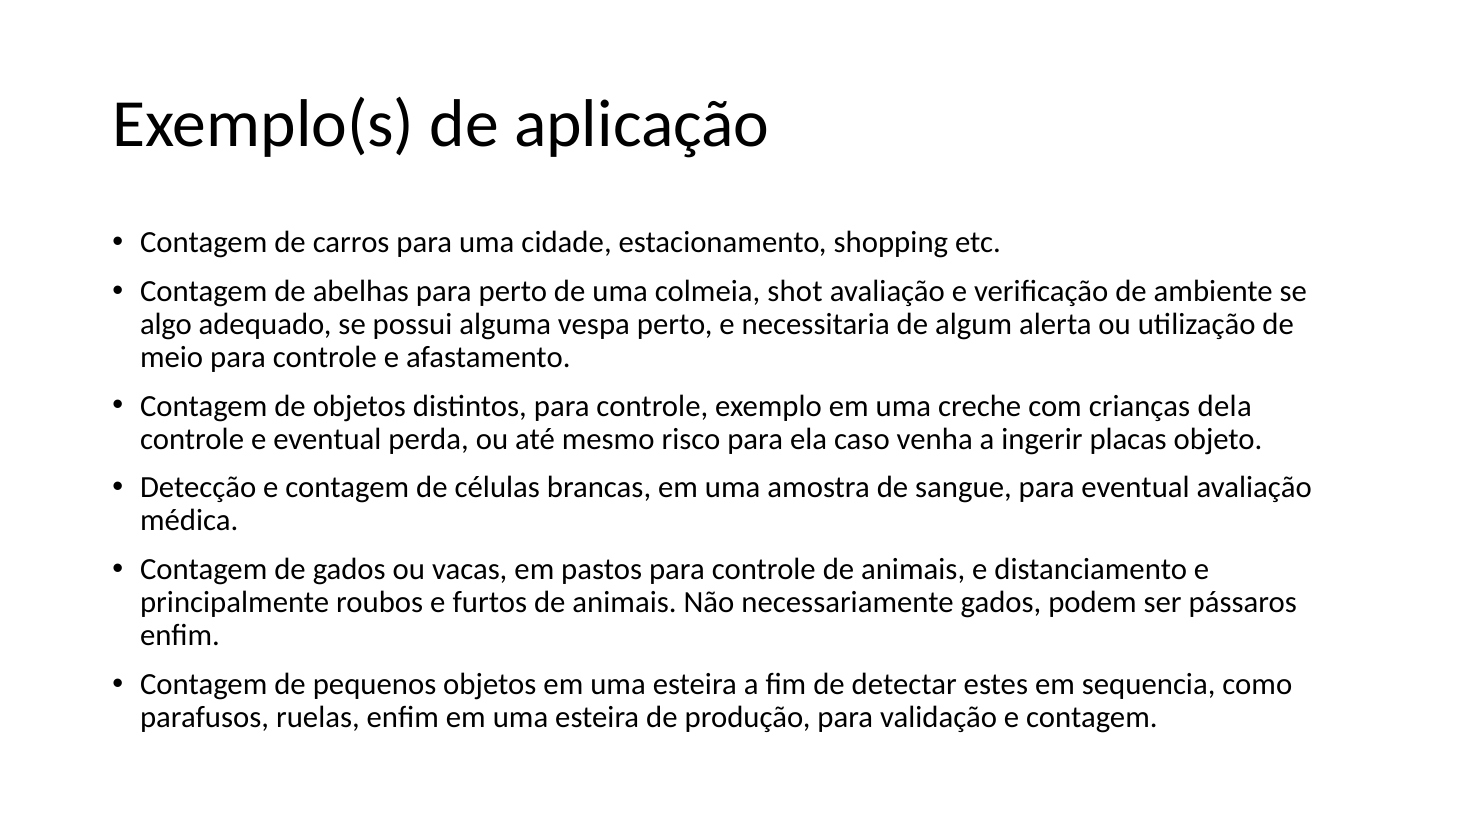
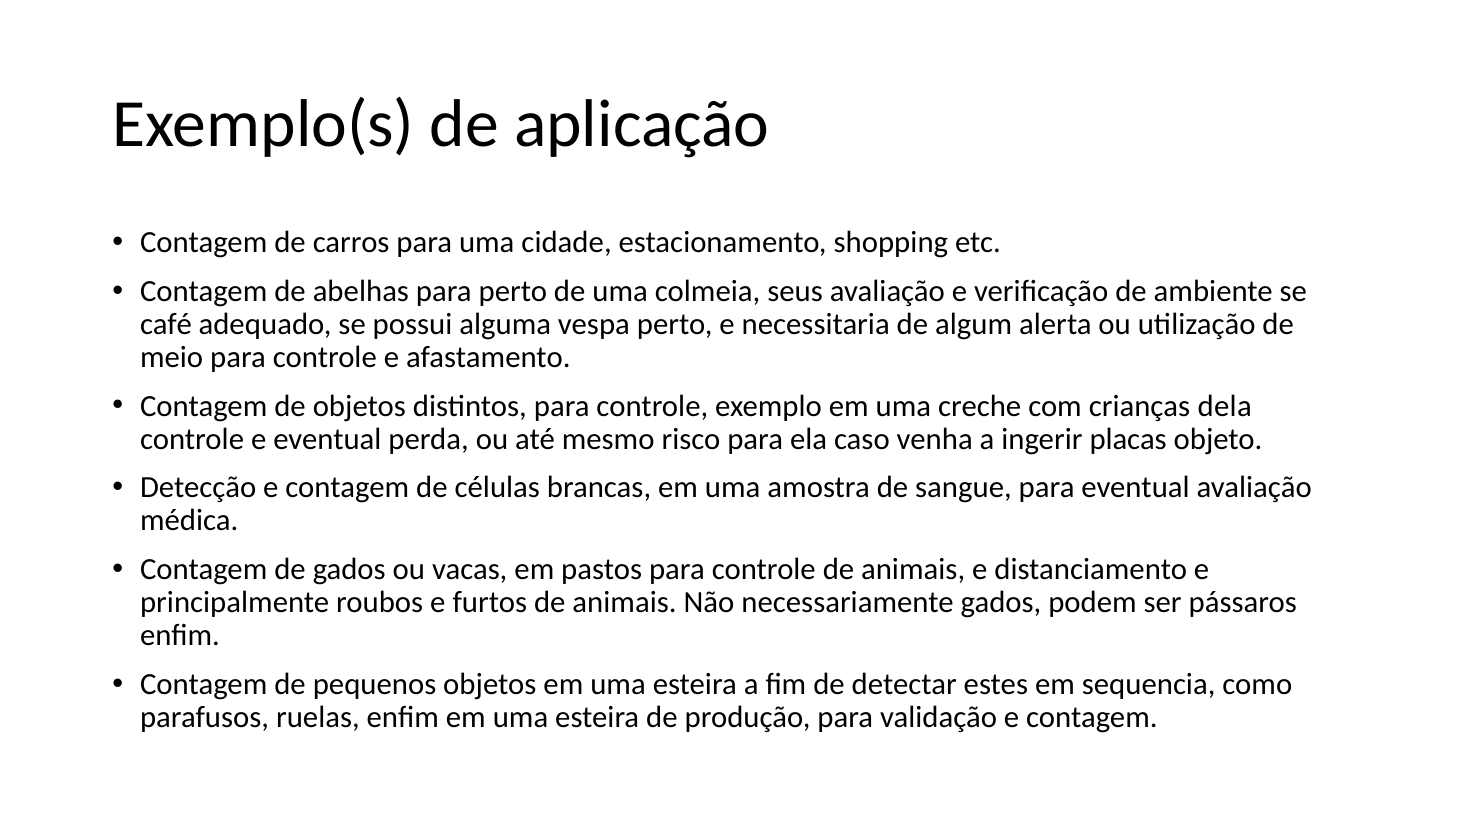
shot: shot -> seus (795, 291)
algo: algo -> café (166, 325)
